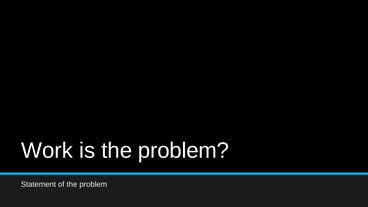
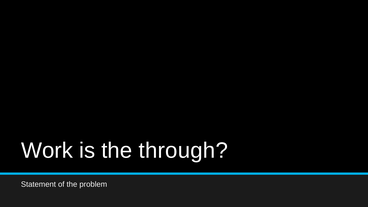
is the problem: problem -> through (183, 151)
